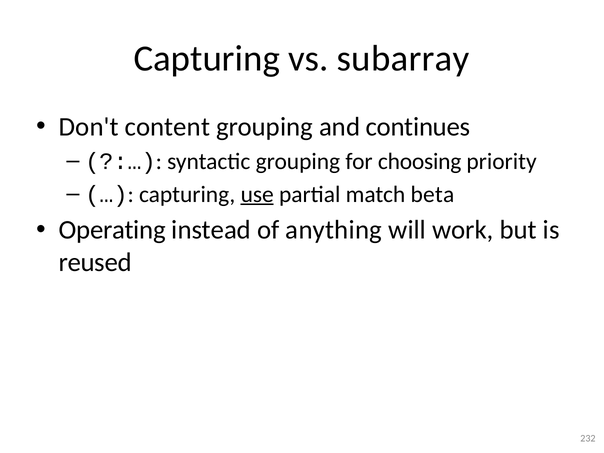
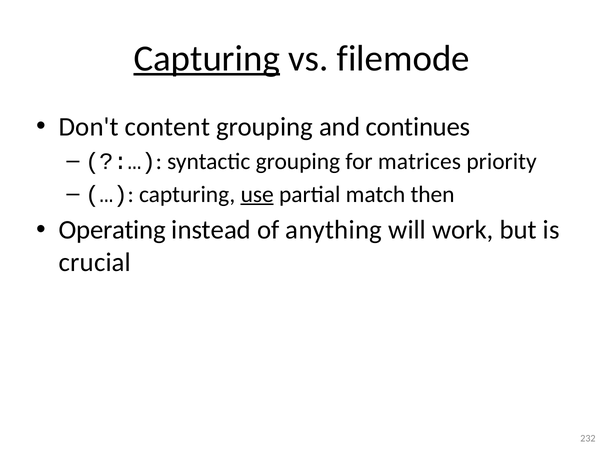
Capturing underline: none -> present (207, 58)
subarray: subarray -> filemode (403, 58)
choosing: choosing -> matrices (419, 161)
beta: beta -> then (433, 194)
reused: reused -> crucial (95, 262)
